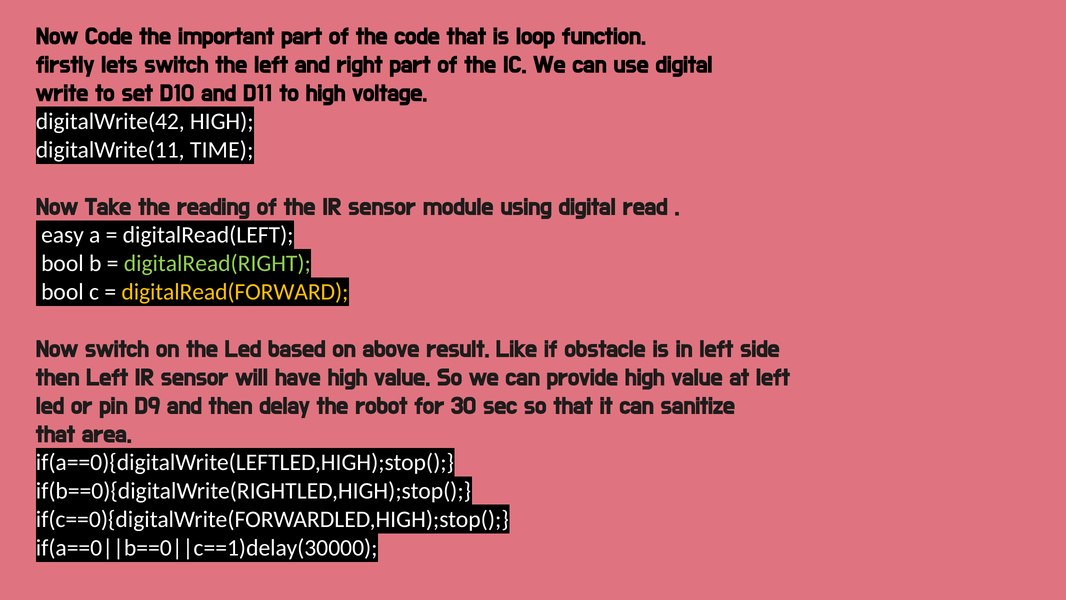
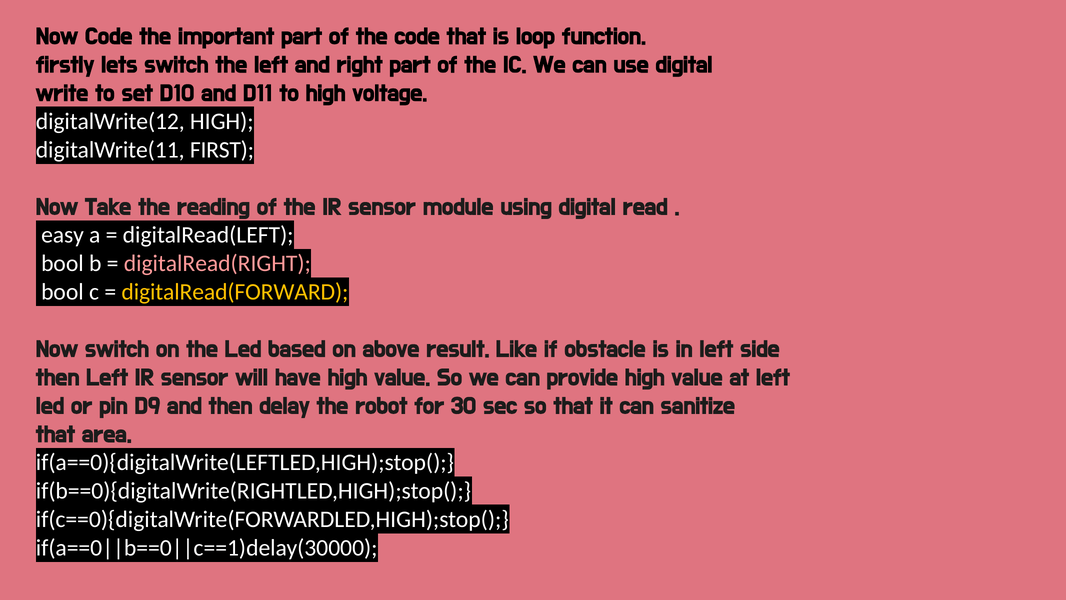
digitalWrite(42: digitalWrite(42 -> digitalWrite(12 (110, 121)
TIME: TIME -> FIRST (222, 150)
digitalRead(RIGHT colour: light green -> pink (217, 263)
